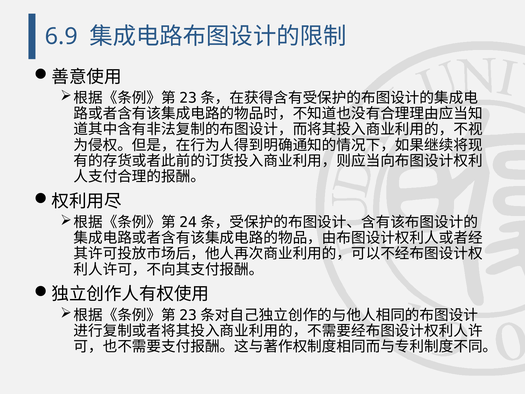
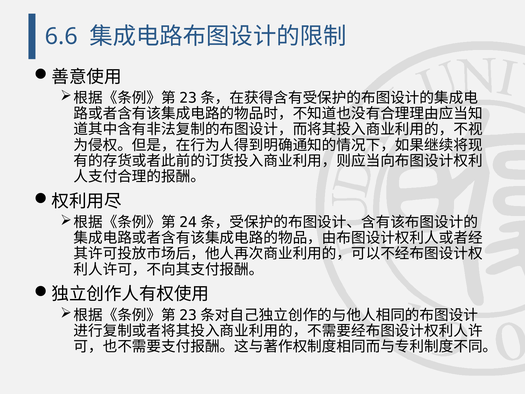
6.9: 6.9 -> 6.6 (61, 36)
